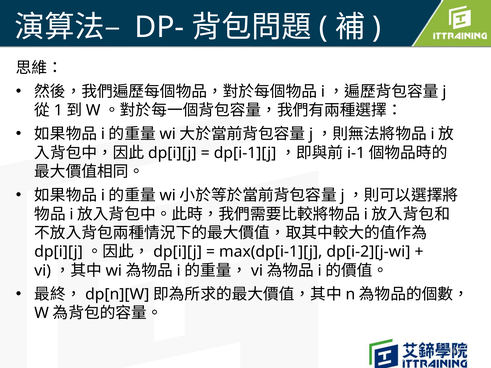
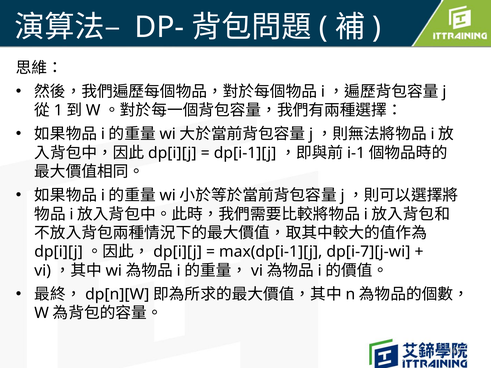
dp[i-2][j-wi: dp[i-2][j-wi -> dp[i-7][j-wi (368, 252)
